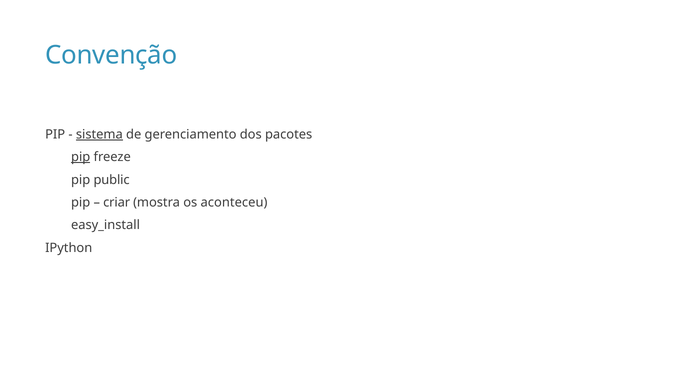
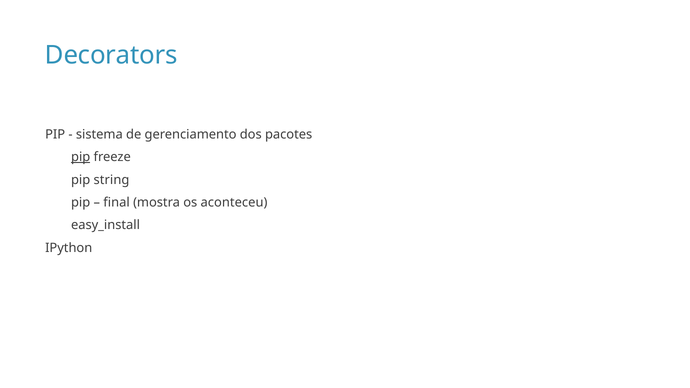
Convenção: Convenção -> Decorators (111, 55)
sistema underline: present -> none (99, 134)
public: public -> string (111, 180)
criar: criar -> final (117, 203)
